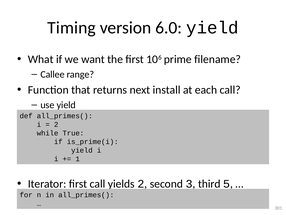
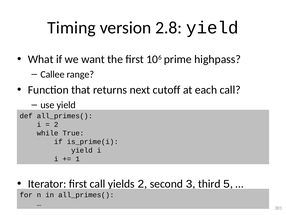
6.0: 6.0 -> 2.8 (169, 28)
filename: filename -> highpass (218, 59)
install: install -> cutoff (167, 90)
